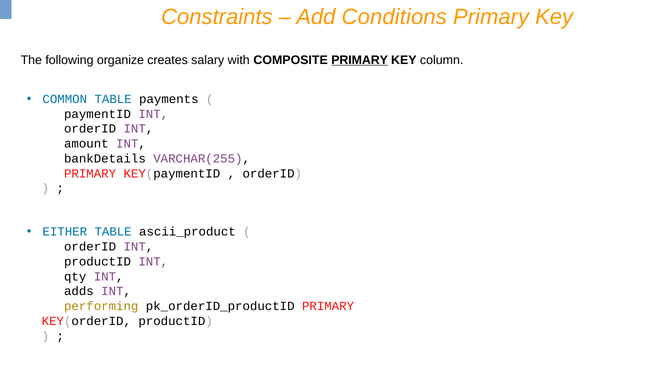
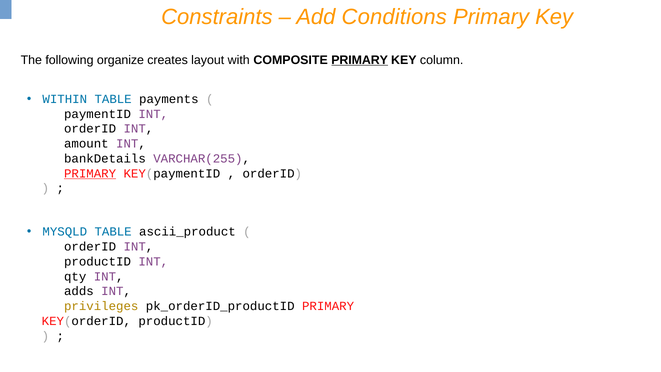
salary: salary -> layout (208, 60)
COMMON: COMMON -> WITHIN (65, 99)
PRIMARY underline: none -> present (90, 173)
EITHER: EITHER -> MYSQLD (65, 232)
performing: performing -> privileges (101, 306)
